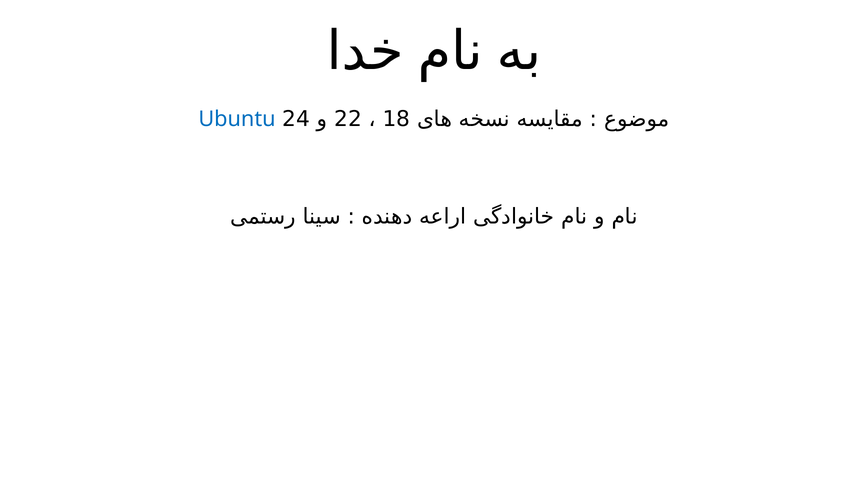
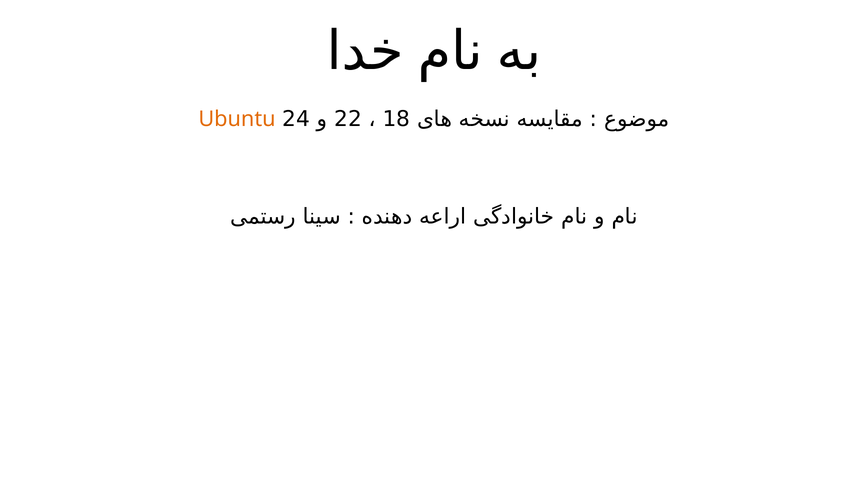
Ubuntu colour: blue -> orange (237, 119)
